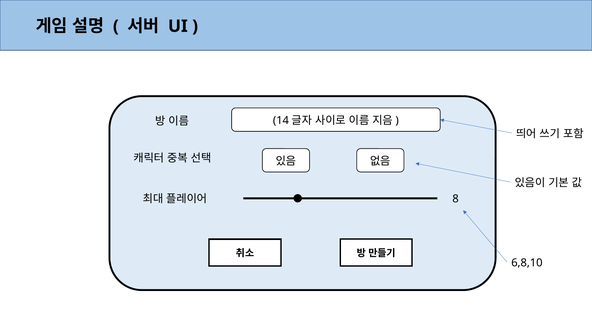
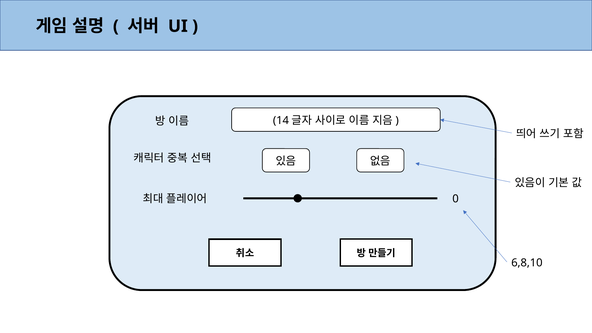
8: 8 -> 0 (456, 199)
